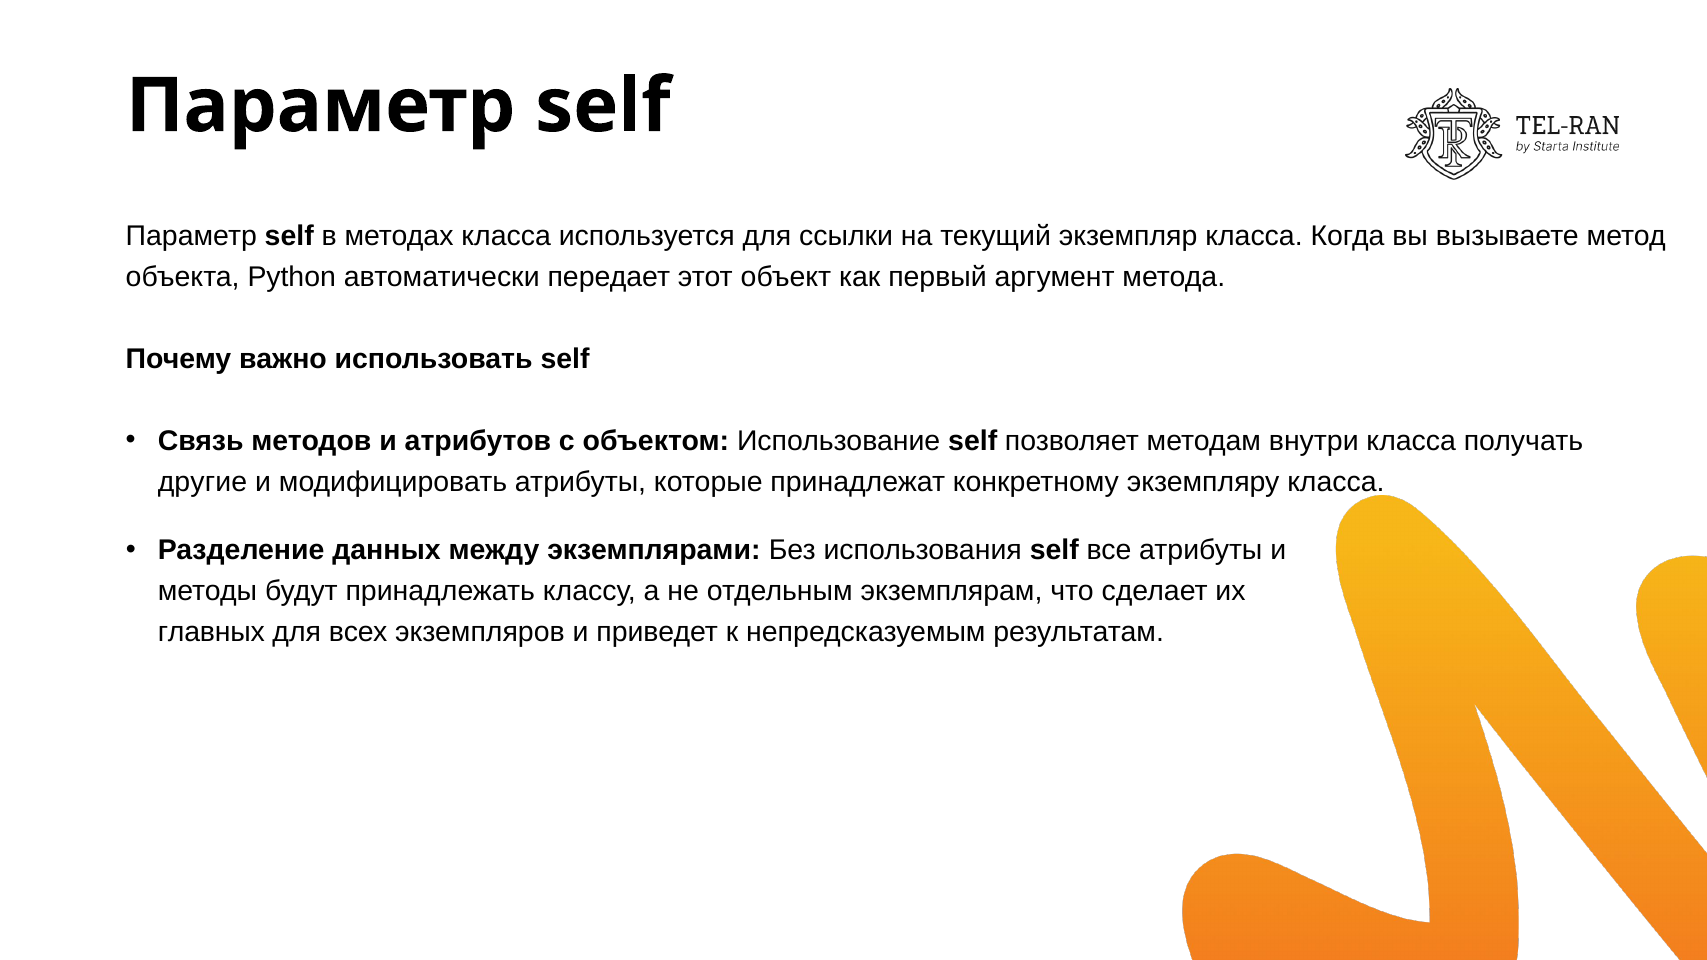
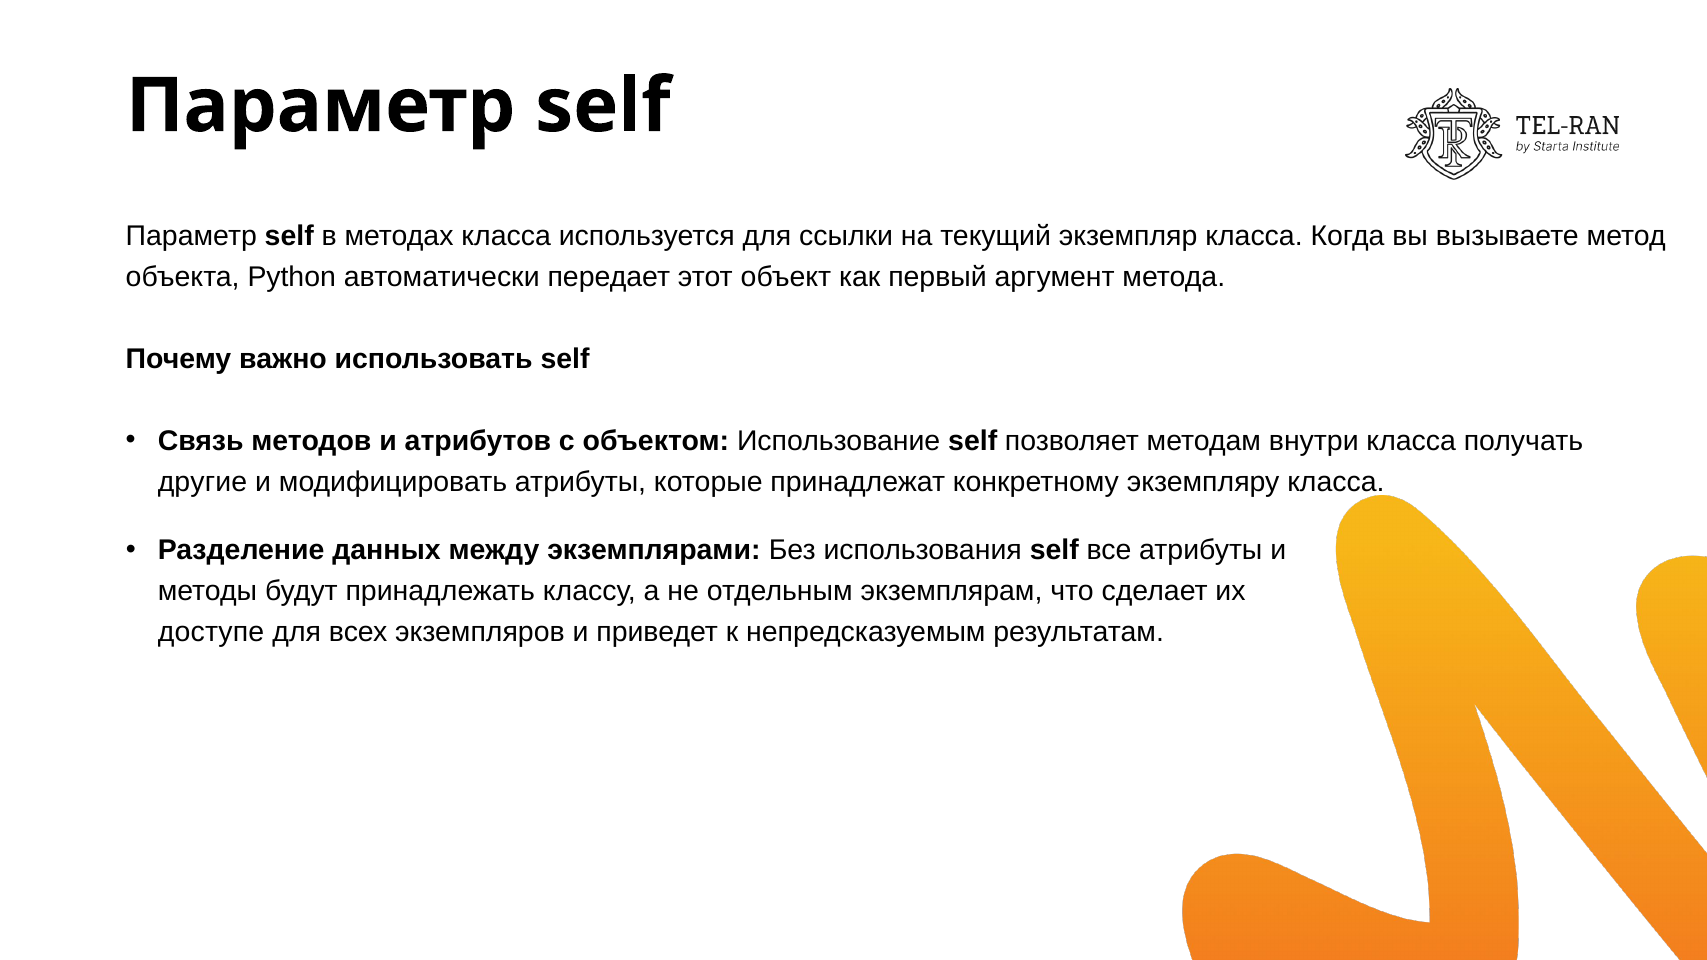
главных: главных -> доступе (211, 632)
